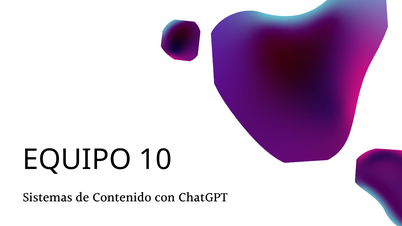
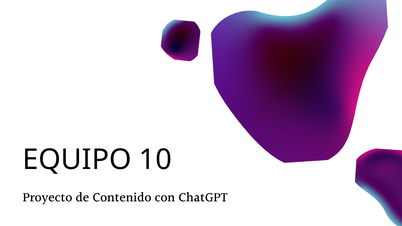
Sistemas: Sistemas -> Proyecto (47, 198)
